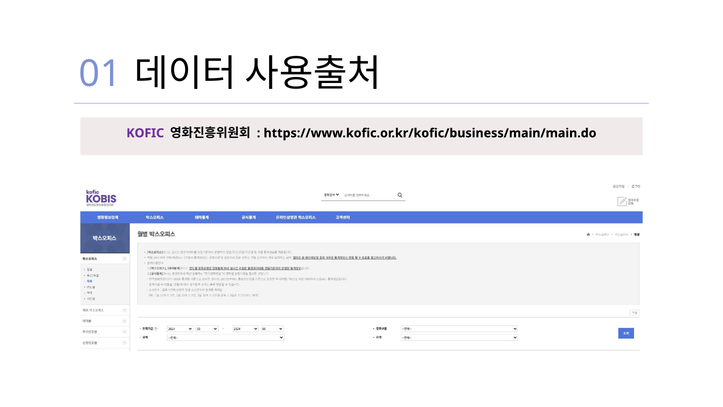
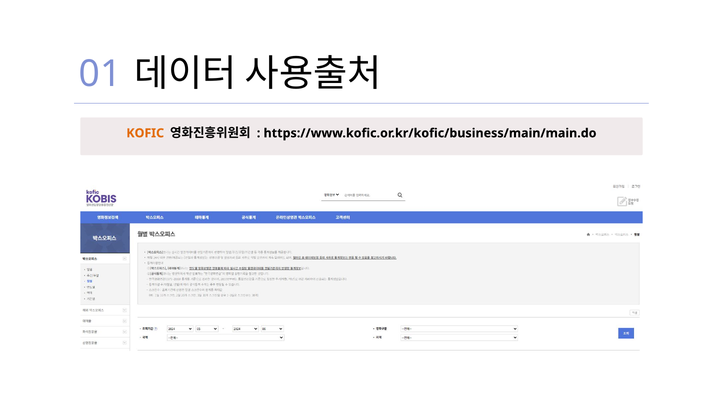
KOFIC colour: purple -> orange (145, 133)
